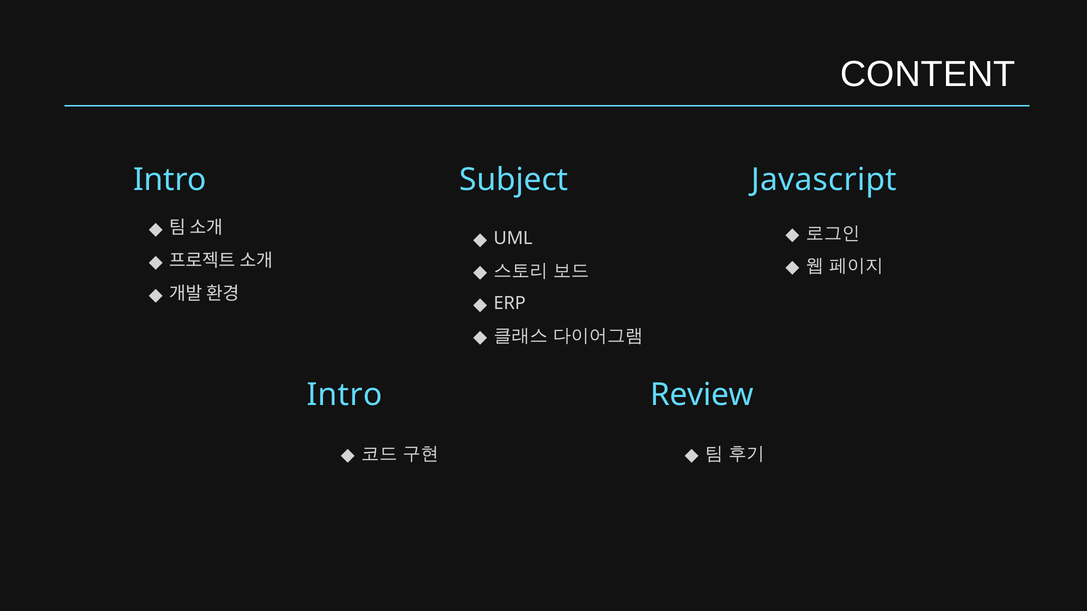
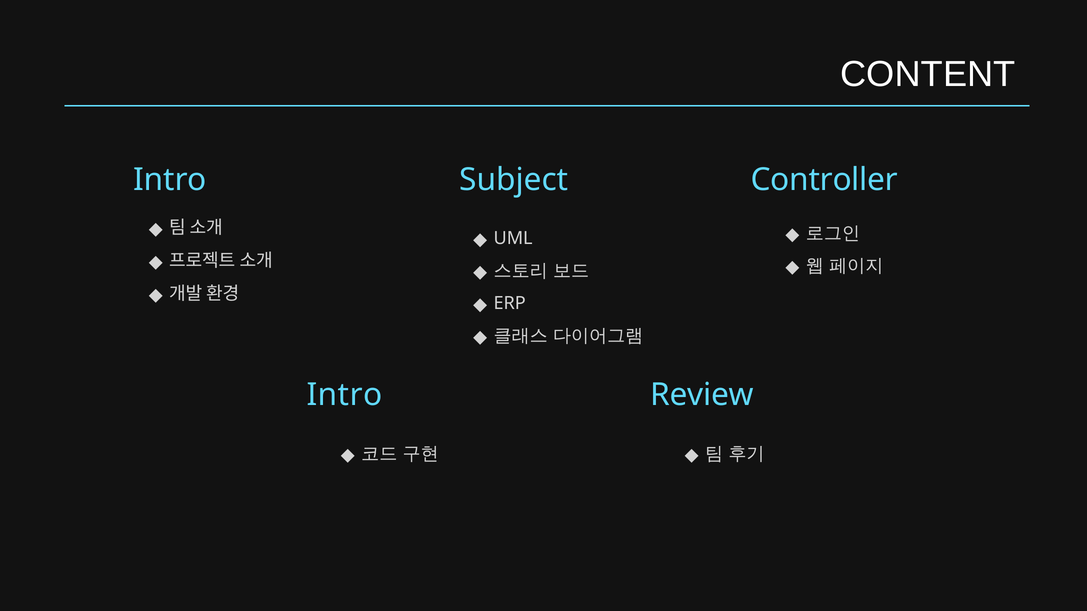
Javascript: Javascript -> Controller (824, 180)
